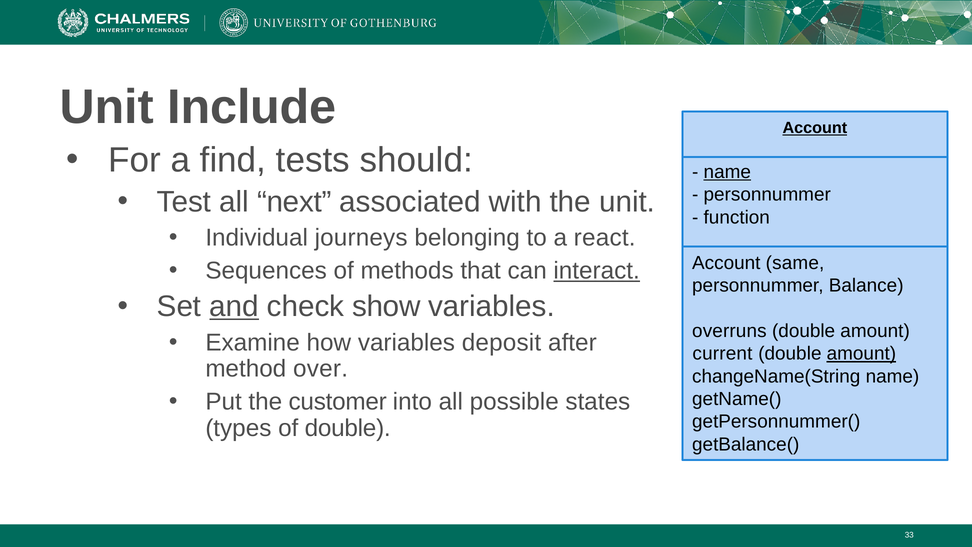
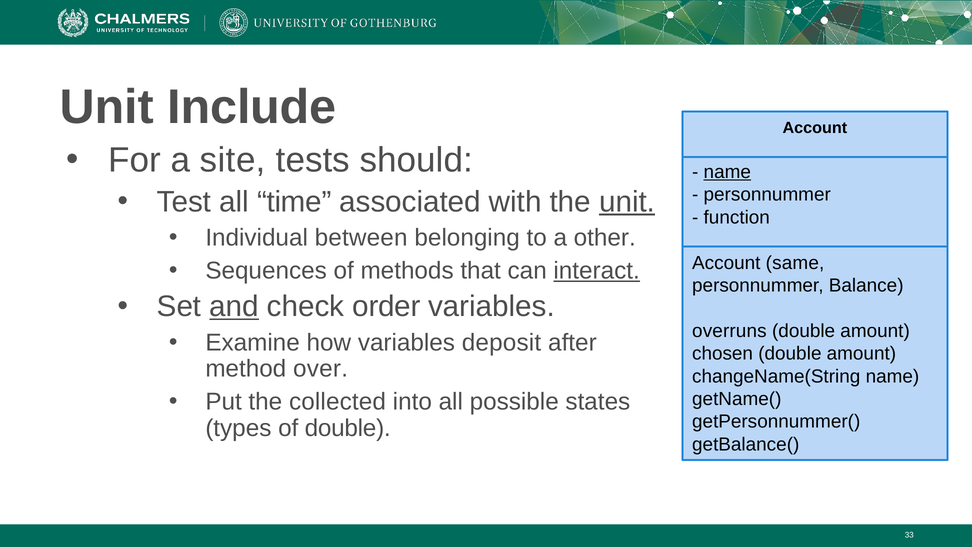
Account underline: present -> none (815, 128)
find: find -> site (233, 160)
next: next -> time (294, 202)
unit underline: none -> present (627, 202)
journeys: journeys -> between (361, 238)
react: react -> other (605, 238)
show: show -> order (386, 306)
current: current -> chosen (723, 353)
amount underline: present -> none (861, 353)
customer: customer -> collected (337, 402)
